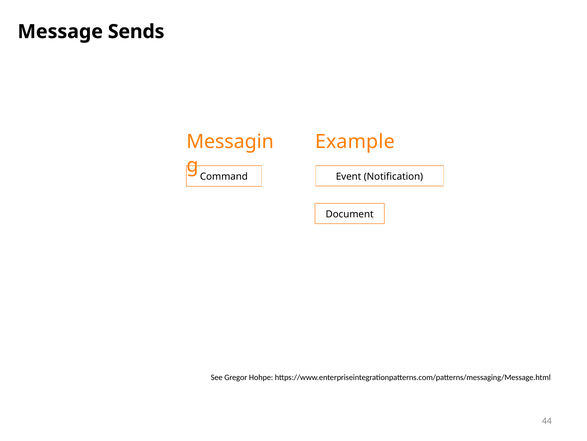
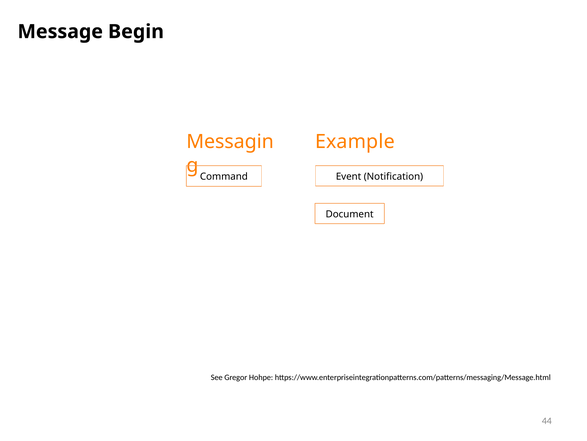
Sends: Sends -> Begin (136, 32)
